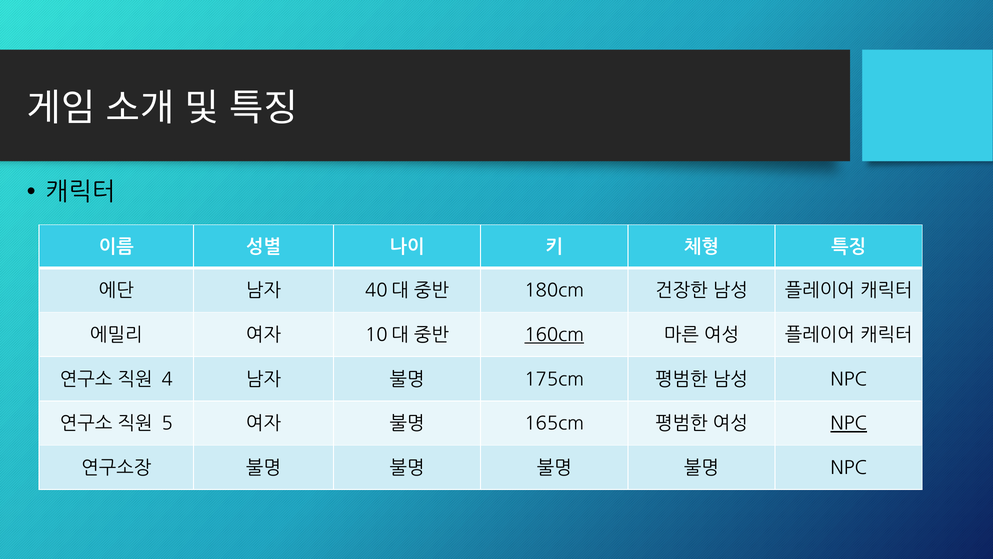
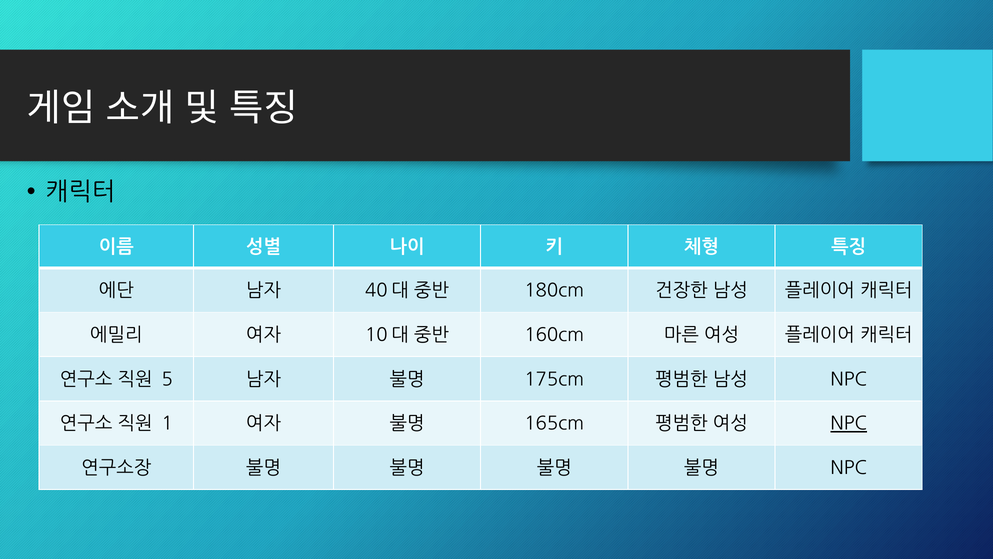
160cm underline: present -> none (554, 335)
4: 4 -> 5 (167, 379)
5: 5 -> 1 (167, 423)
